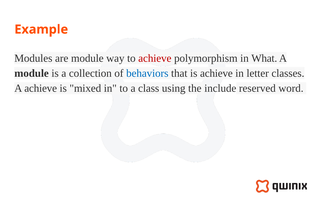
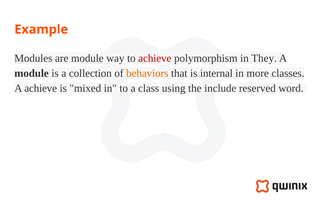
What: What -> They (264, 58)
behaviors colour: blue -> orange (147, 73)
is achieve: achieve -> internal (216, 73)
letter: letter -> more (258, 73)
